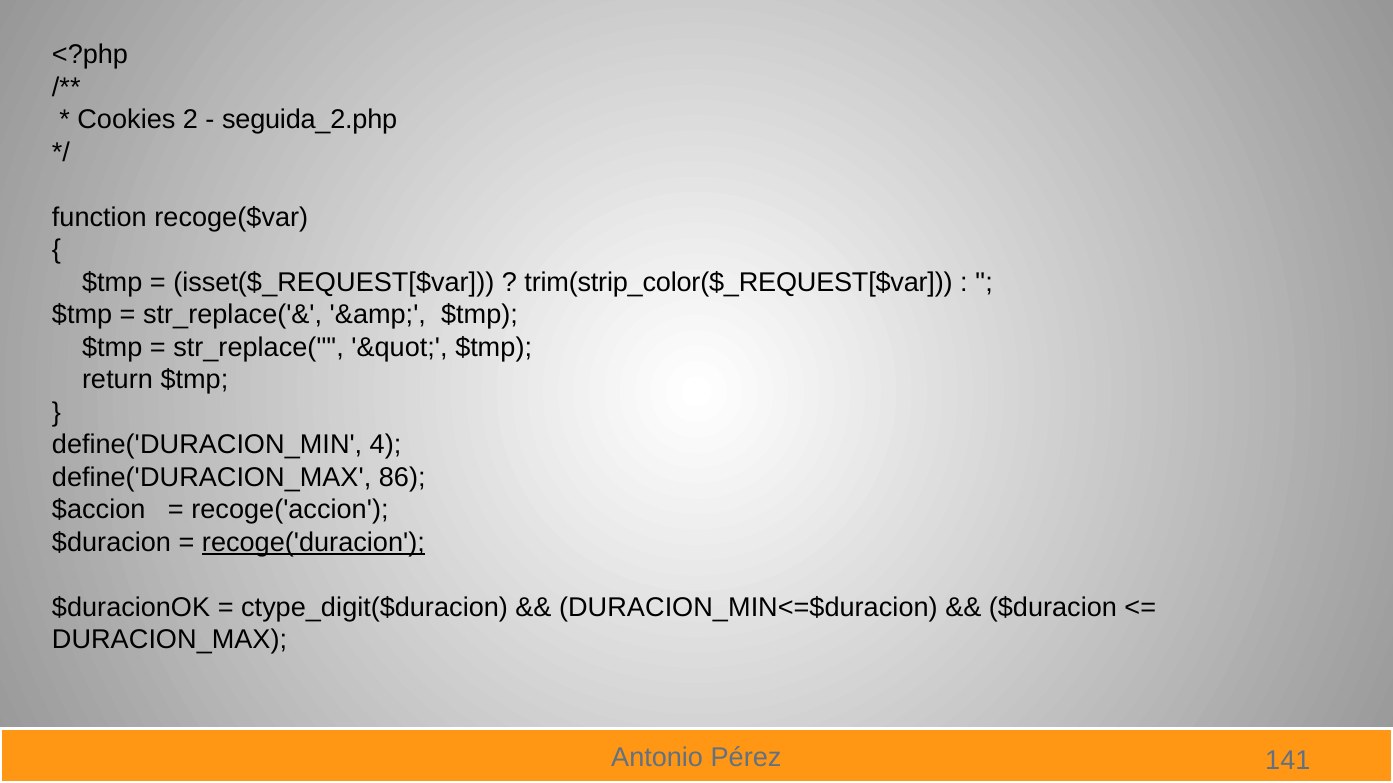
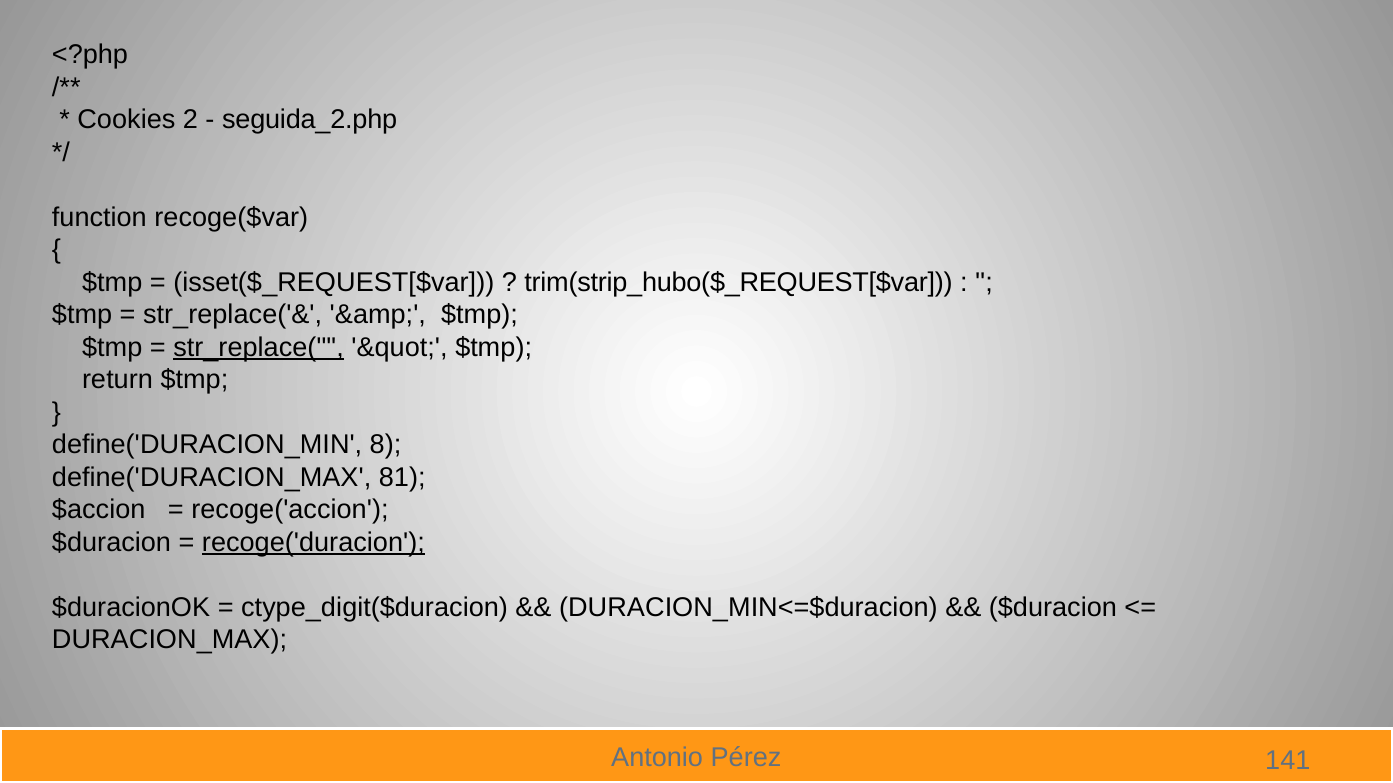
trim(strip_color($_REQUEST[$var: trim(strip_color($_REQUEST[$var -> trim(strip_hubo($_REQUEST[$var (739, 282)
str_replace( underline: none -> present (259, 347)
4: 4 -> 8 (386, 445)
86: 86 -> 81 (402, 478)
